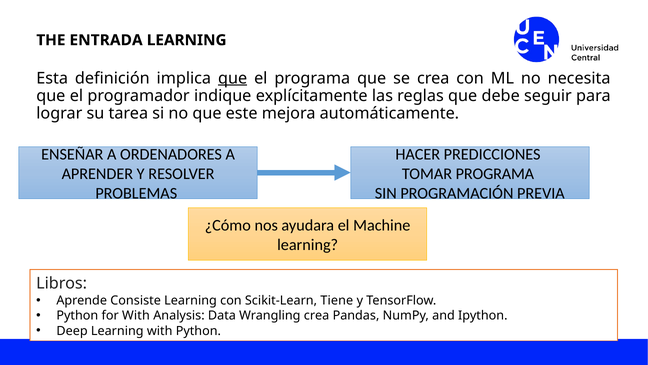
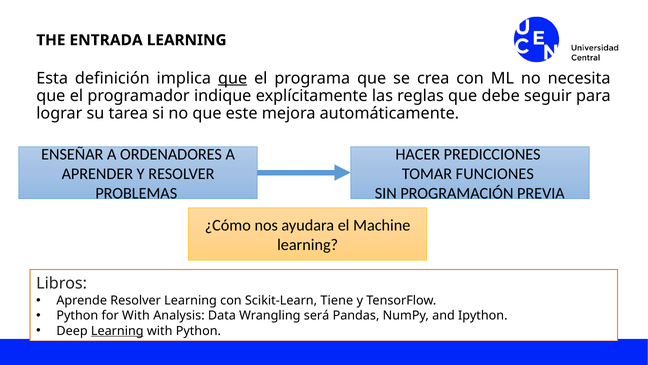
TOMAR PROGRAMA: PROGRAMA -> FUNCIONES (495, 173)
Aprende Consiste: Consiste -> Resolver (136, 300)
Wrangling crea: crea -> será (317, 315)
Learning underline: none -> present (117, 330)
